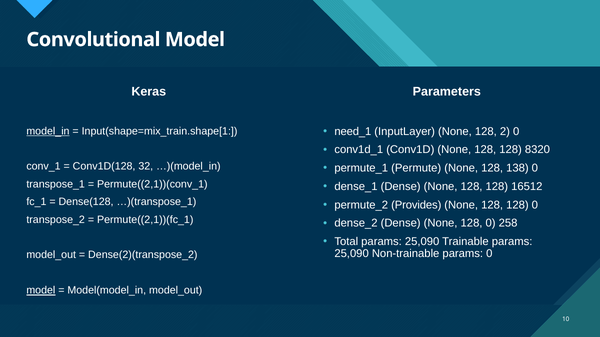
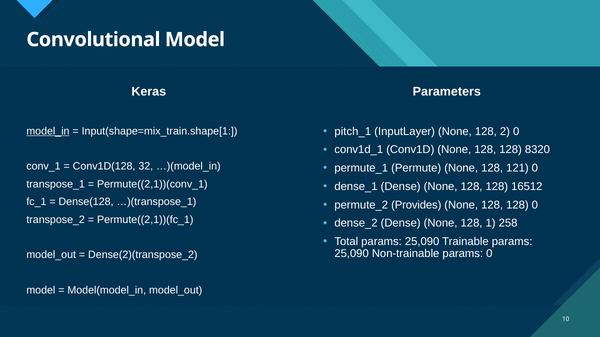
need_1: need_1 -> pitch_1 (353, 132)
138: 138 -> 121 (517, 168)
None 128 0: 0 -> 1 (491, 224)
model underline: present -> none (41, 291)
